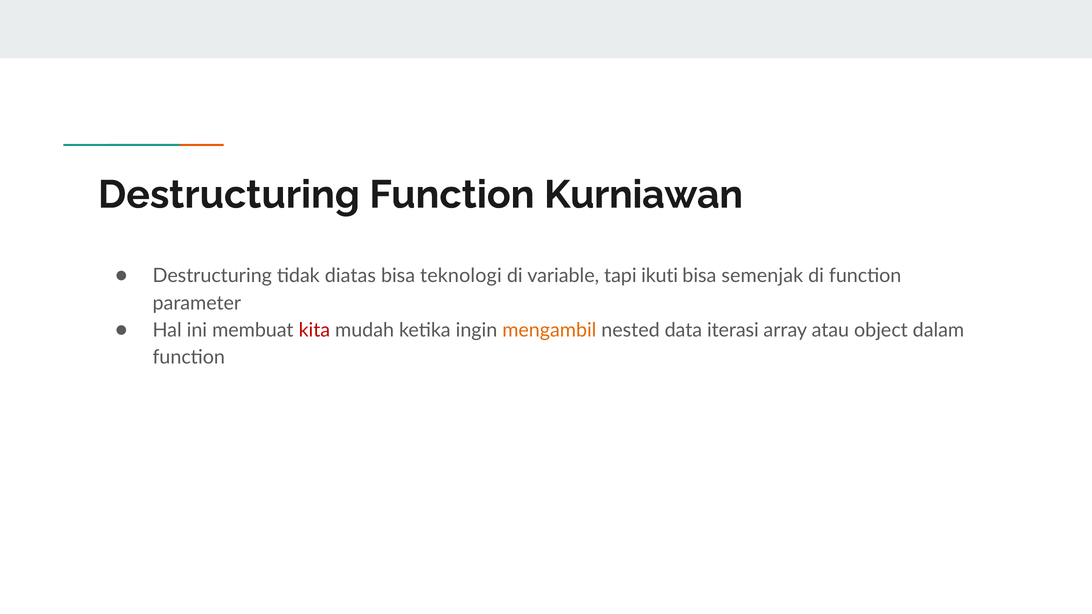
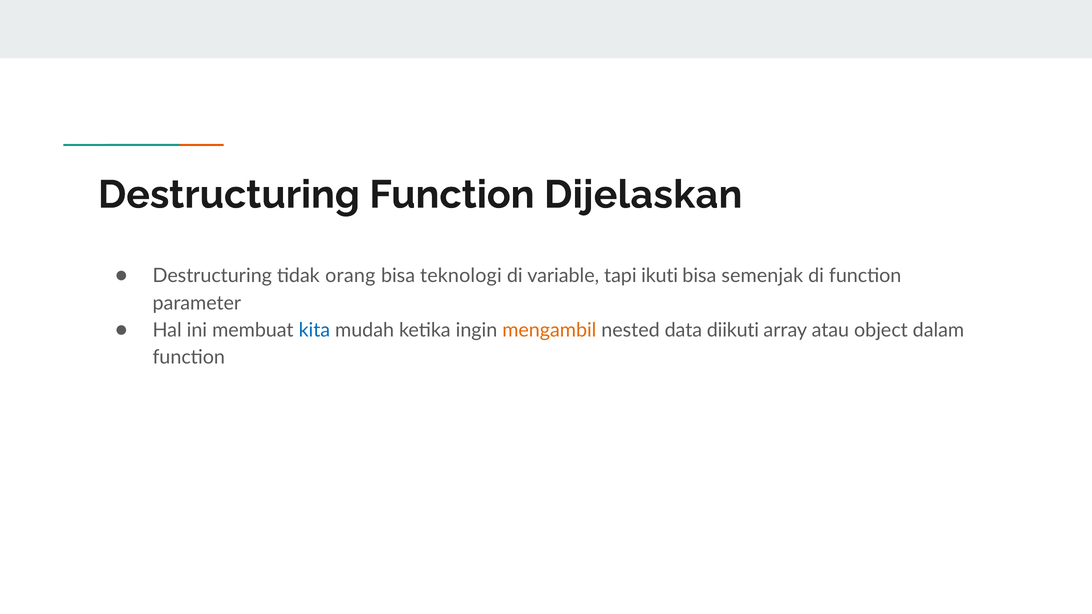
Kurniawan: Kurniawan -> Dijelaskan (643, 195)
diatas: diatas -> orang (350, 276)
kita colour: red -> blue (314, 330)
iterasi: iterasi -> diikuti (733, 330)
